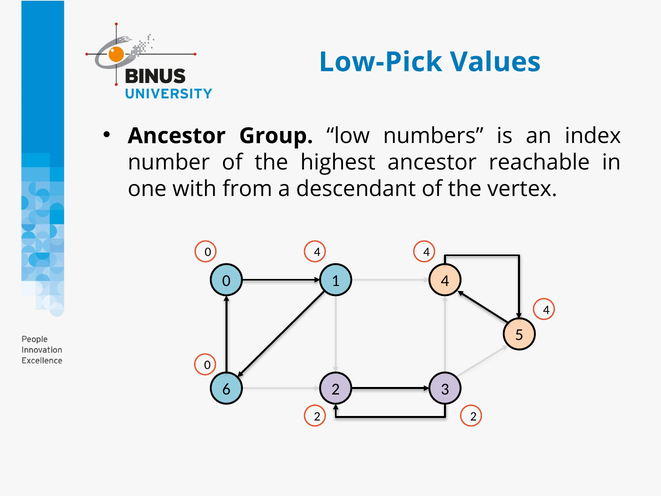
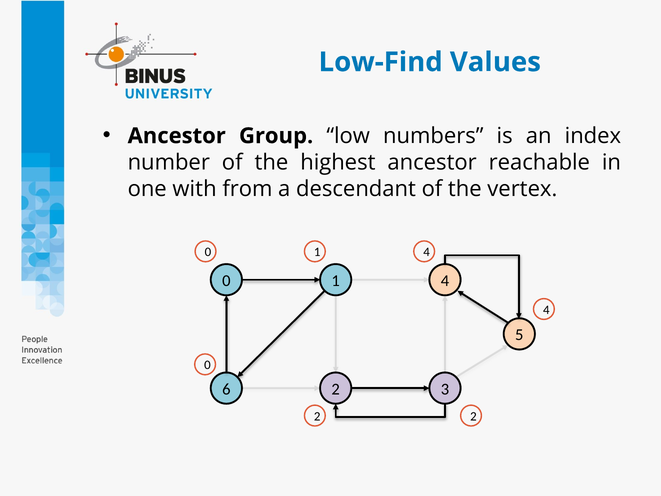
Low-Pick: Low-Pick -> Low-Find (381, 62)
0 4: 4 -> 1 (317, 252)
